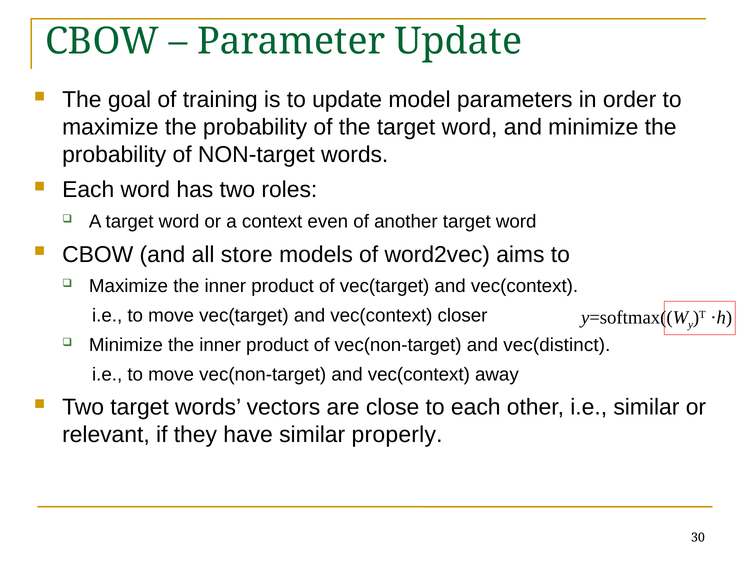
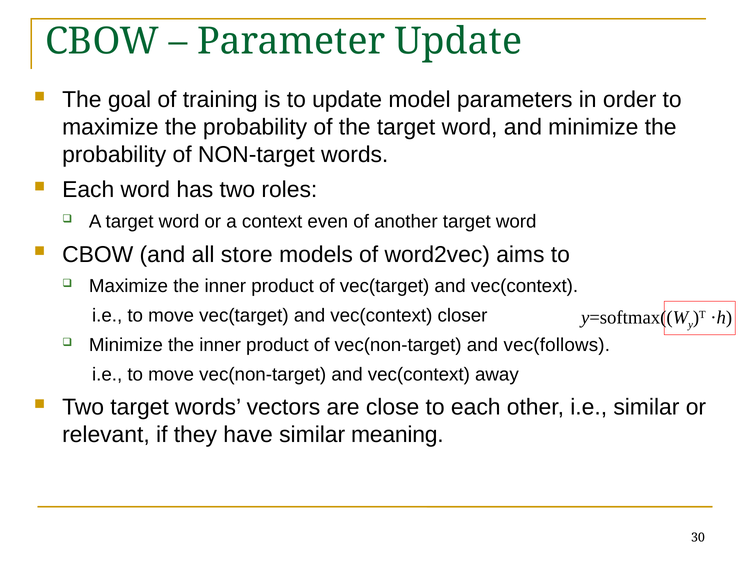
vec(distinct: vec(distinct -> vec(follows (557, 345)
properly: properly -> meaning (397, 434)
